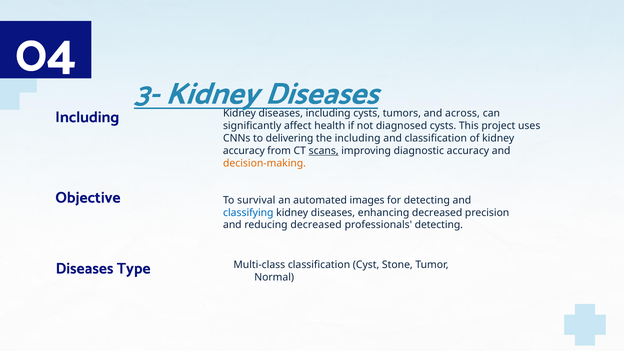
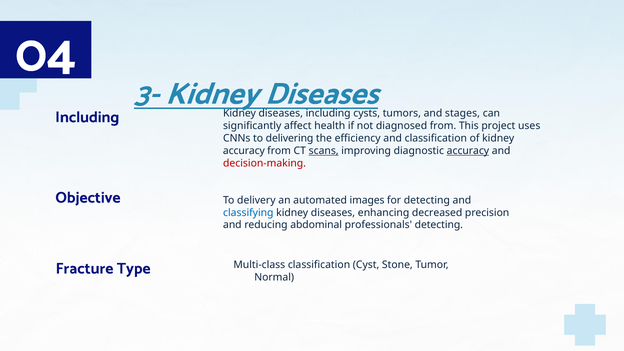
across: across -> stages (462, 113)
diagnosed cysts: cysts -> from (443, 126)
the including: including -> efficiency (358, 138)
accuracy underline: none -> present (468, 151)
decision-making colour: orange -> red (265, 163)
survival: survival -> delivery (256, 200)
reducing decreased: decreased -> abdominal (316, 225)
Diseases: Diseases -> Fracture (84, 268)
